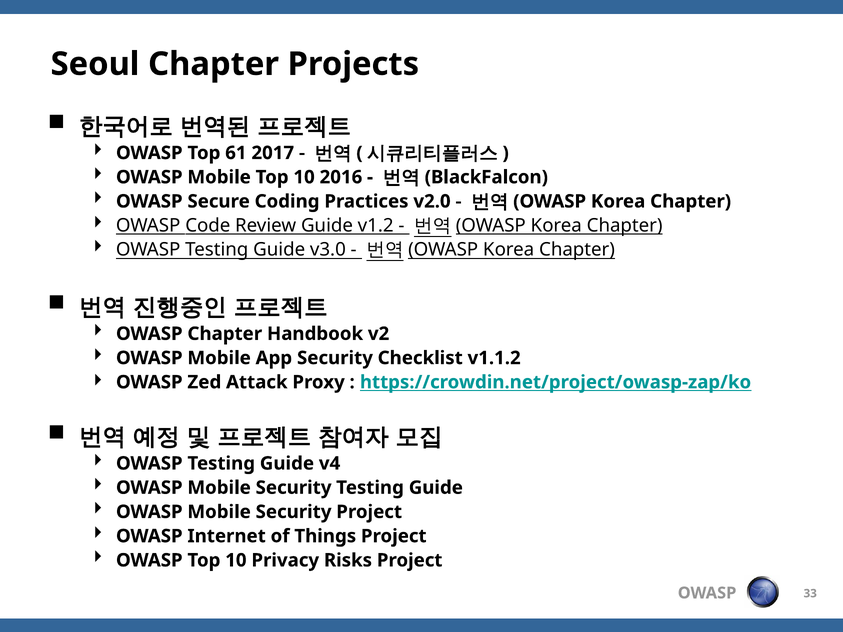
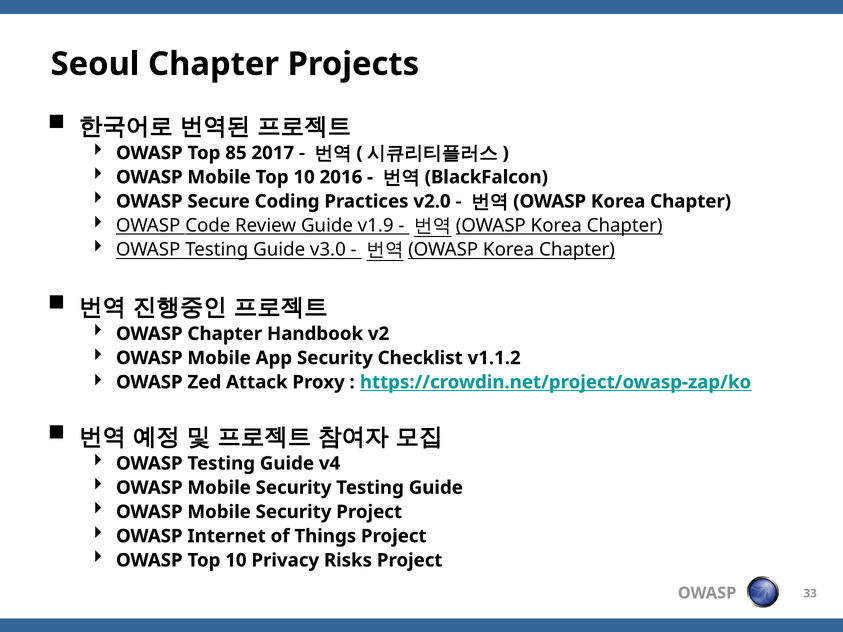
61: 61 -> 85 (236, 153)
v1.2: v1.2 -> v1.9 (376, 226)
